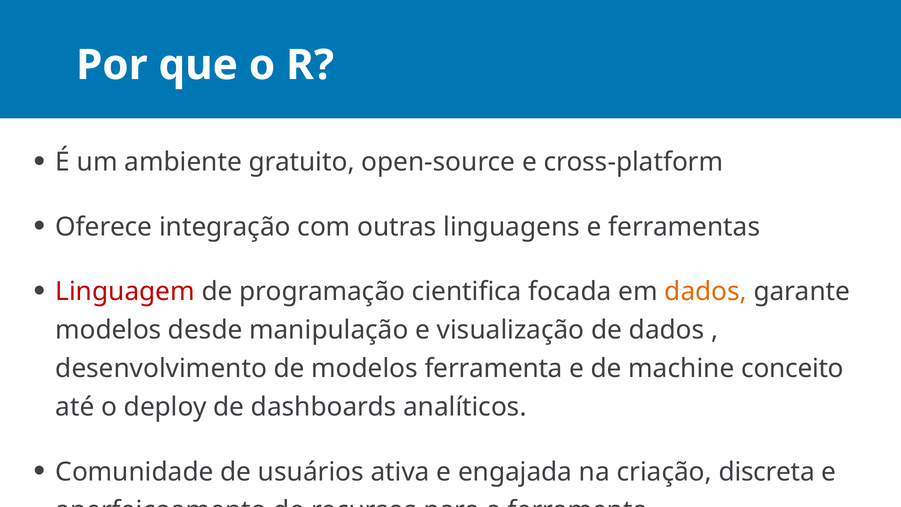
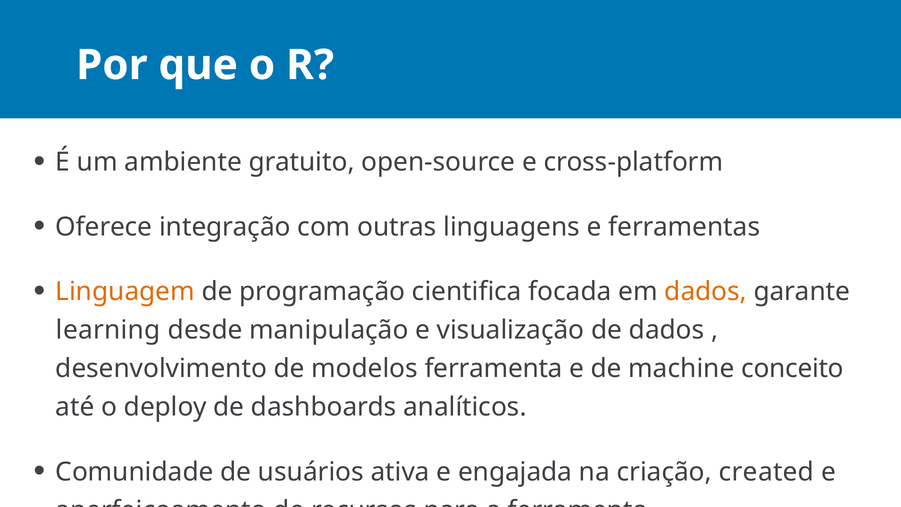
Linguagem colour: red -> orange (125, 292)
modelos: modelos -> learning (108, 330)
discreta: discreta -> created (766, 472)
